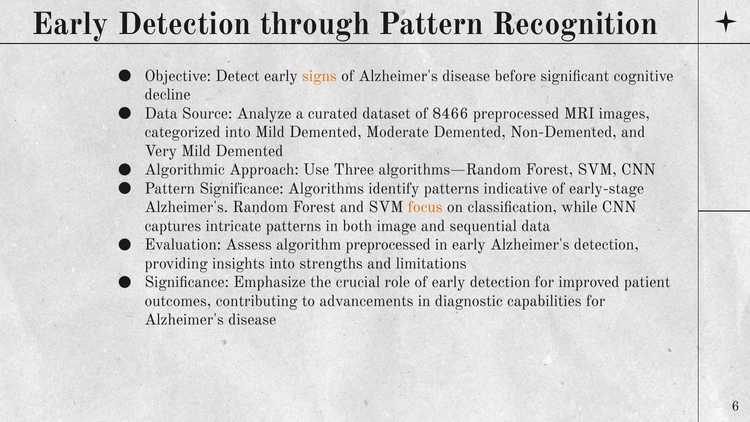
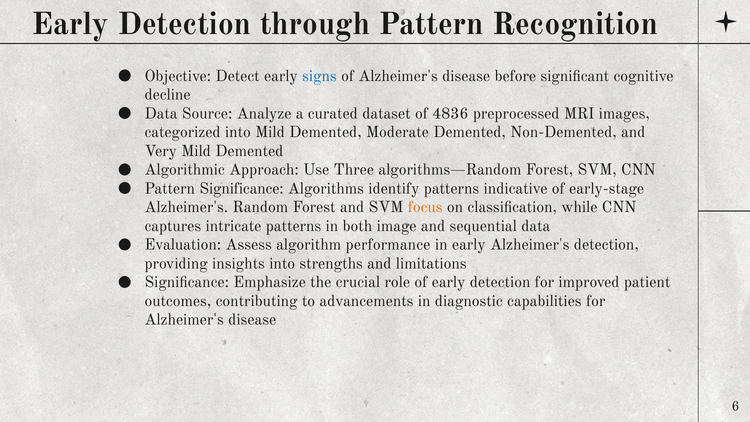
signs colour: orange -> blue (319, 76)
8466: 8466 -> 4836 (450, 113)
algorithm preprocessed: preprocessed -> performance (388, 245)
